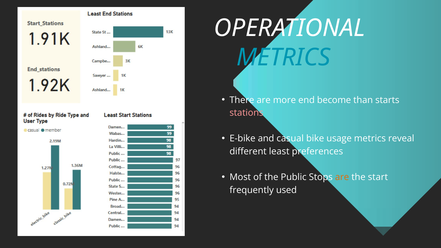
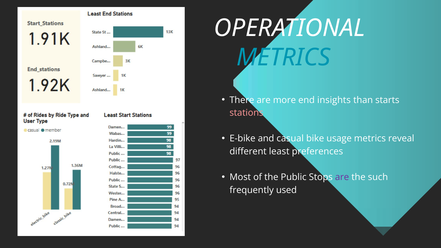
become: become -> insights (334, 100)
are colour: orange -> purple (342, 177)
start: start -> such (378, 177)
